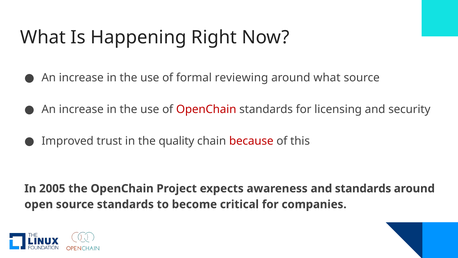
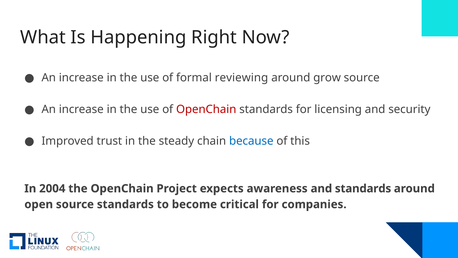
around what: what -> grow (327, 78)
quality: quality -> steady (176, 141)
because colour: red -> blue (251, 141)
2005: 2005 -> 2004 (52, 188)
